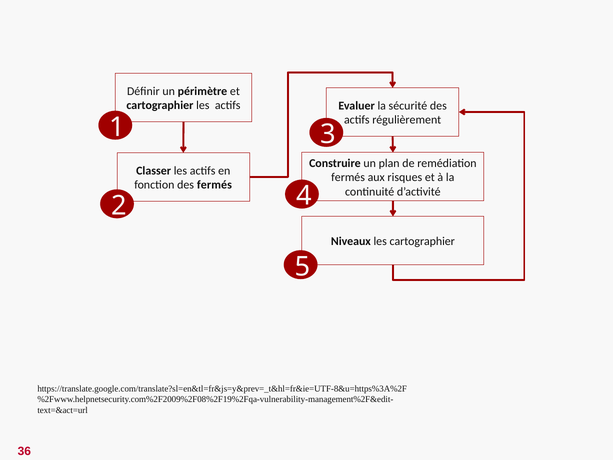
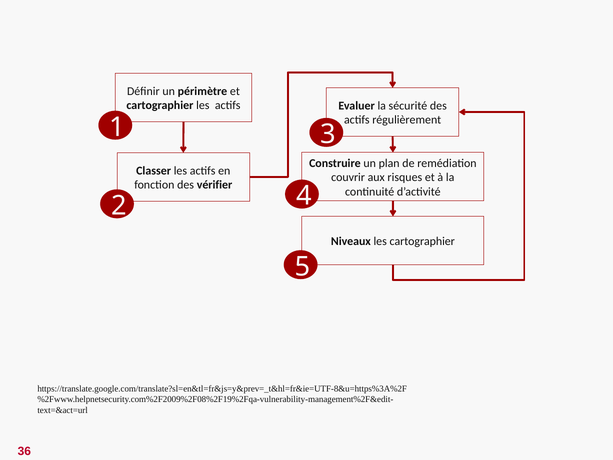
fermés: fermés -> couvrir (348, 177)
des fermés: fermés -> vérifier (215, 185)
